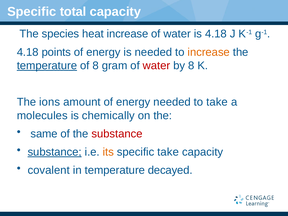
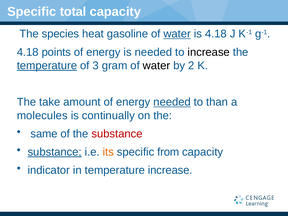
heat increase: increase -> gasoline (128, 34)
water underline: none -> present (177, 34)
increase colour: orange -> black (209, 52)
of 8: 8 -> 3 (96, 66)
water colour: red -> black (156, 66)
by 8: 8 -> 2 (191, 66)
ions: ions -> take (50, 102)
needed underline: none -> present (172, 102)
to take: take -> than (217, 102)
chemically: chemically -> continually (108, 116)
specific take: take -> from (168, 152)
covalent: covalent -> indicator (49, 170)
temperature decayed: decayed -> increase (170, 170)
